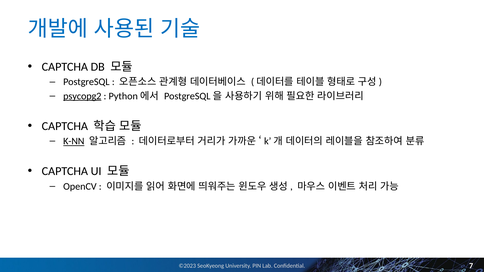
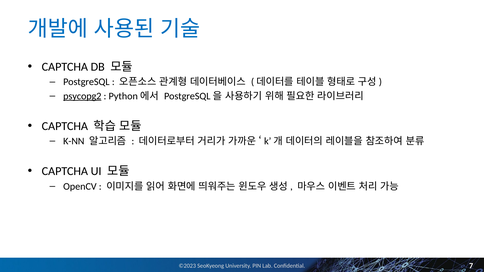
K-NN underline: present -> none (74, 141)
